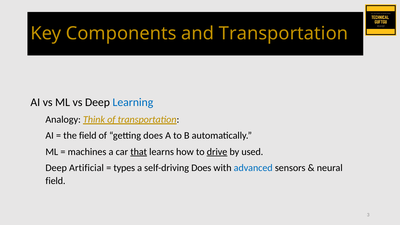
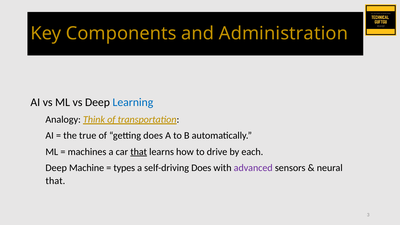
and Transportation: Transportation -> Administration (283, 34)
the field: field -> true (88, 136)
drive underline: present -> none (217, 152)
used: used -> each (252, 152)
Artificial: Artificial -> Machine (87, 168)
advanced colour: blue -> purple (253, 168)
field: field -> that (55, 181)
